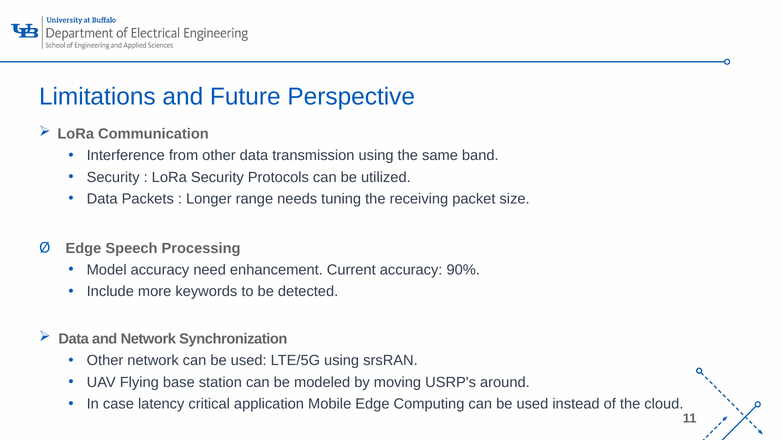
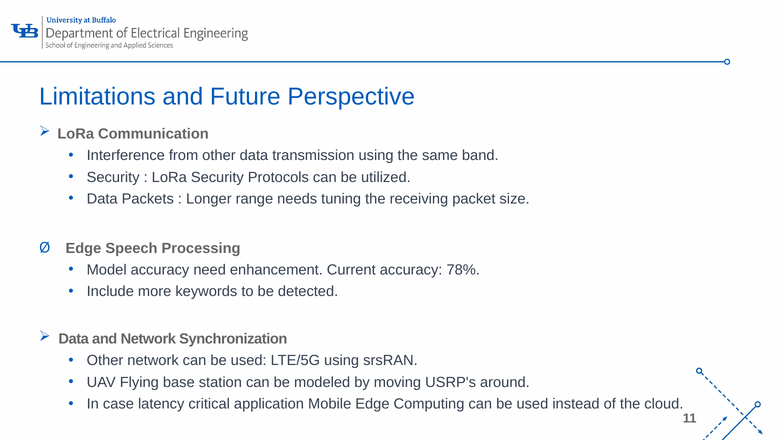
90%: 90% -> 78% (463, 270)
